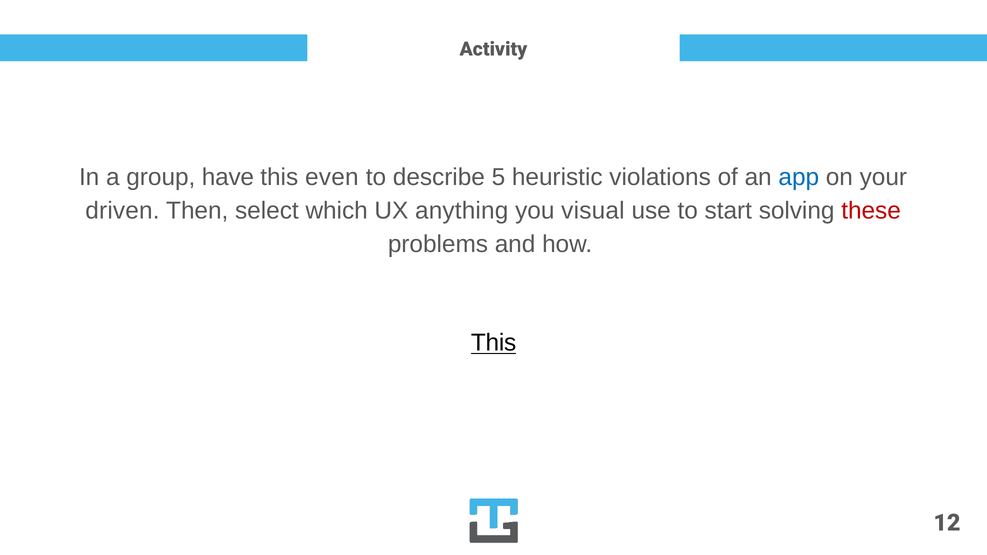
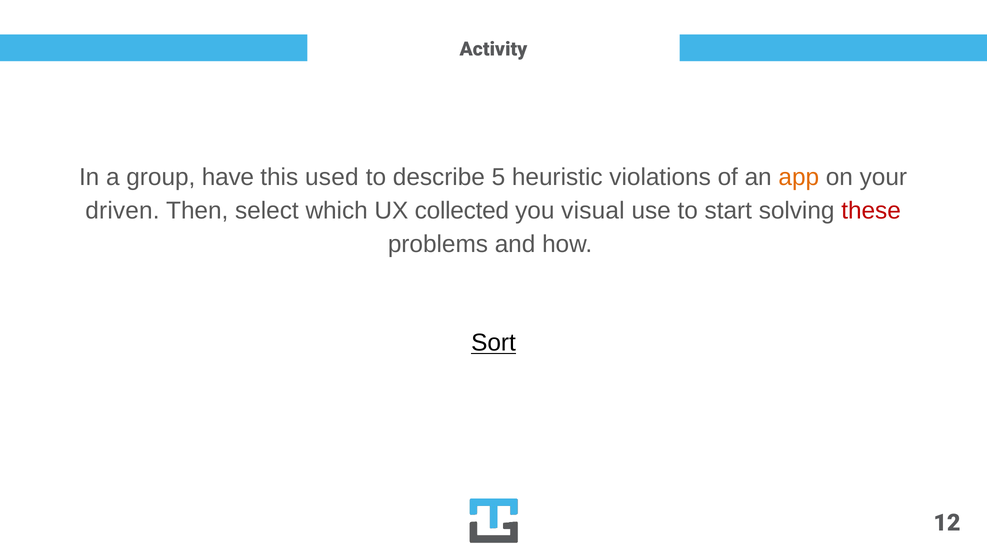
even: even -> used (332, 177)
app colour: blue -> orange (799, 177)
anything: anything -> collected (462, 211)
This: This -> Sort (493, 343)
